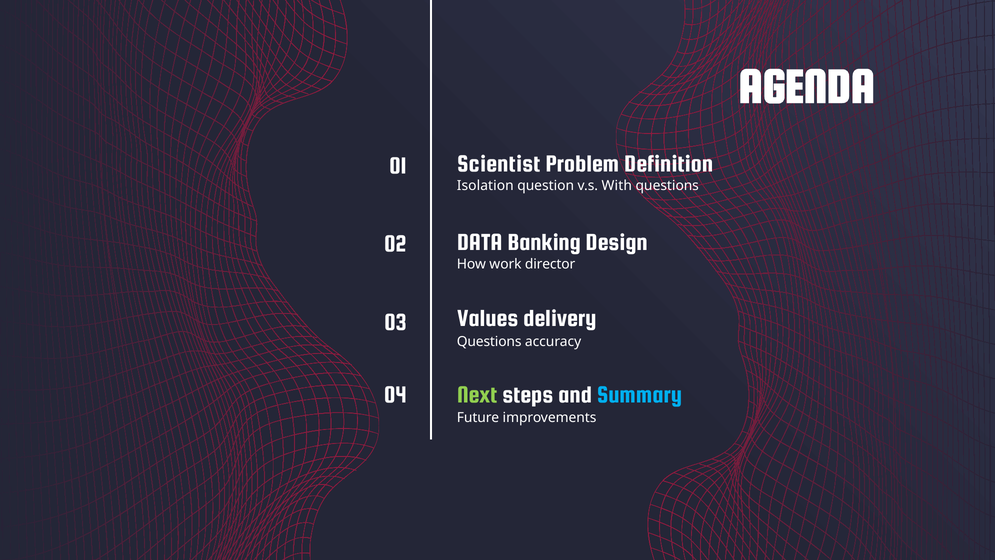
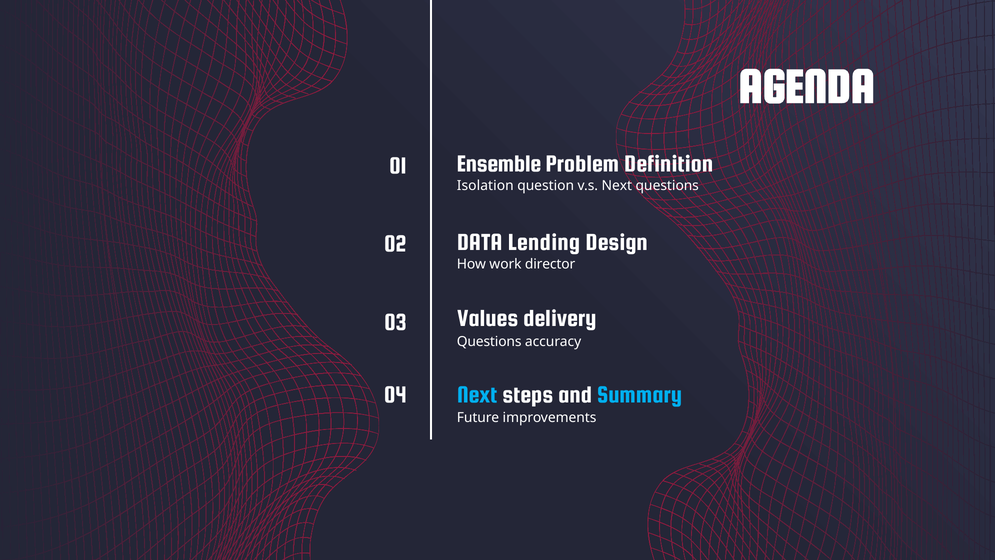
Scientist: Scientist -> Ensemble (499, 163)
v.s With: With -> Next (617, 186)
Banking: Banking -> Lending (544, 242)
Next colour: light green -> light blue (477, 394)
